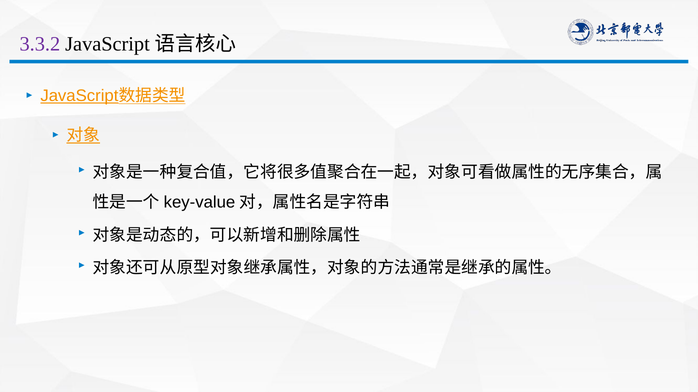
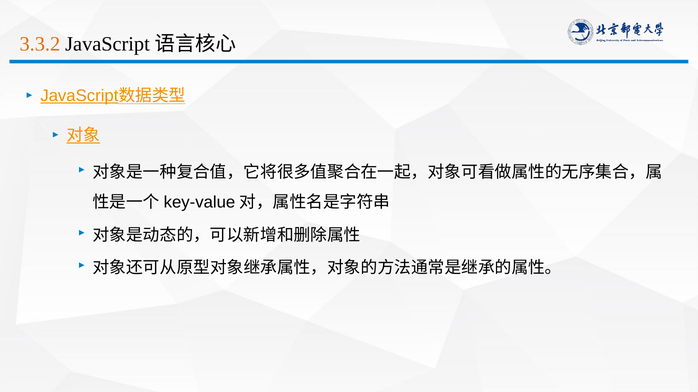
3.3.2 colour: purple -> orange (40, 44)
